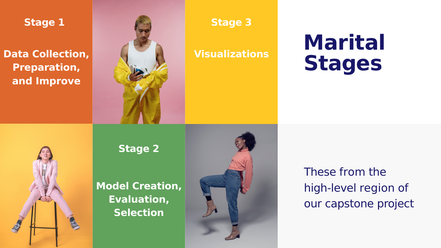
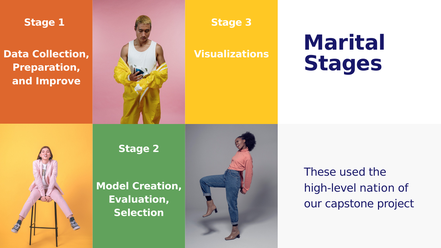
from: from -> used (352, 172)
region: region -> nation (377, 188)
